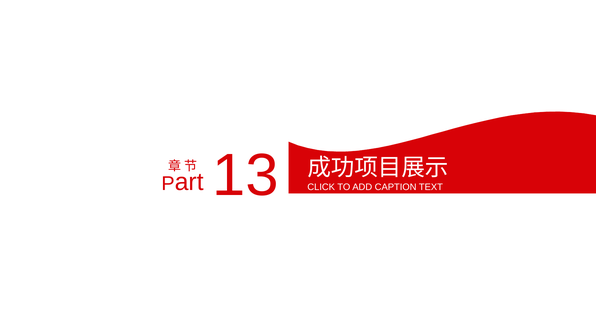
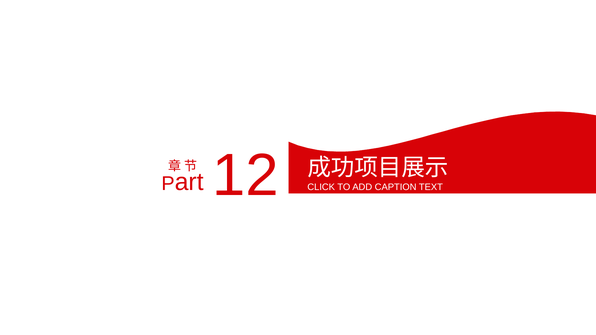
13: 13 -> 12 (245, 175)
